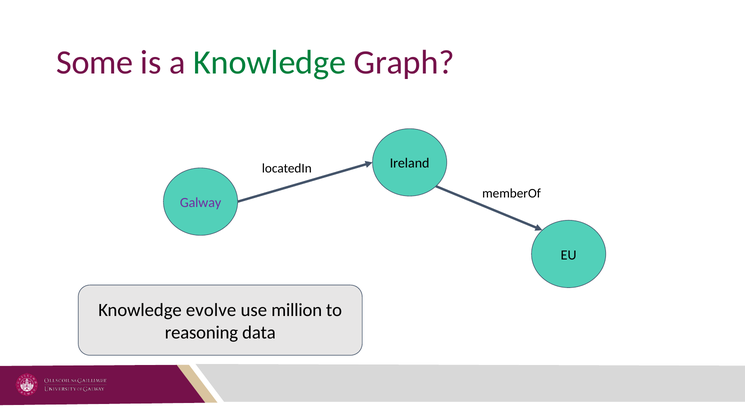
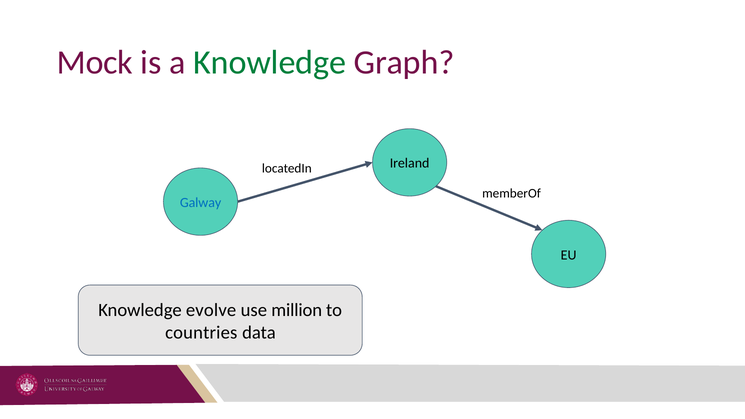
Some: Some -> Mock (95, 63)
Galway colour: purple -> blue (201, 203)
reasoning: reasoning -> countries (201, 333)
